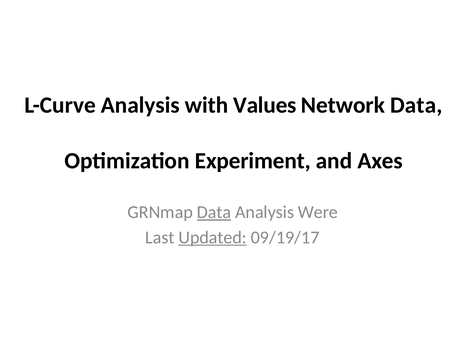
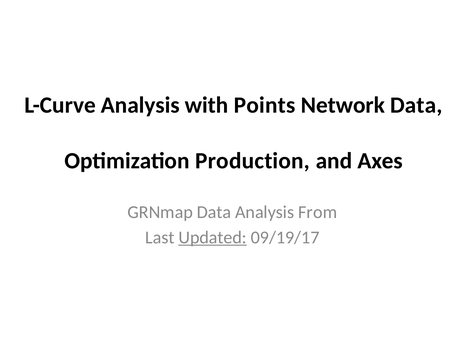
Values: Values -> Points (265, 105)
Experiment: Experiment -> Production (253, 161)
Data underline: present -> none (214, 212)
Were: Were -> From (318, 212)
